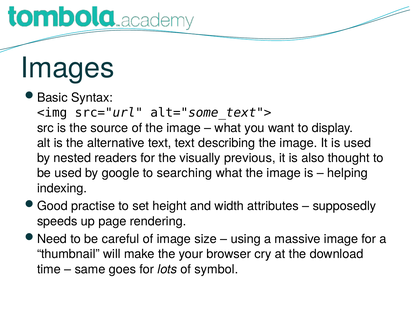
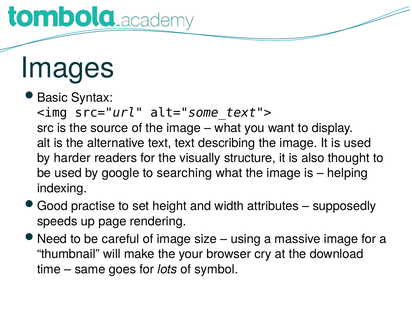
nested: nested -> harder (72, 158)
previous: previous -> structure (250, 158)
